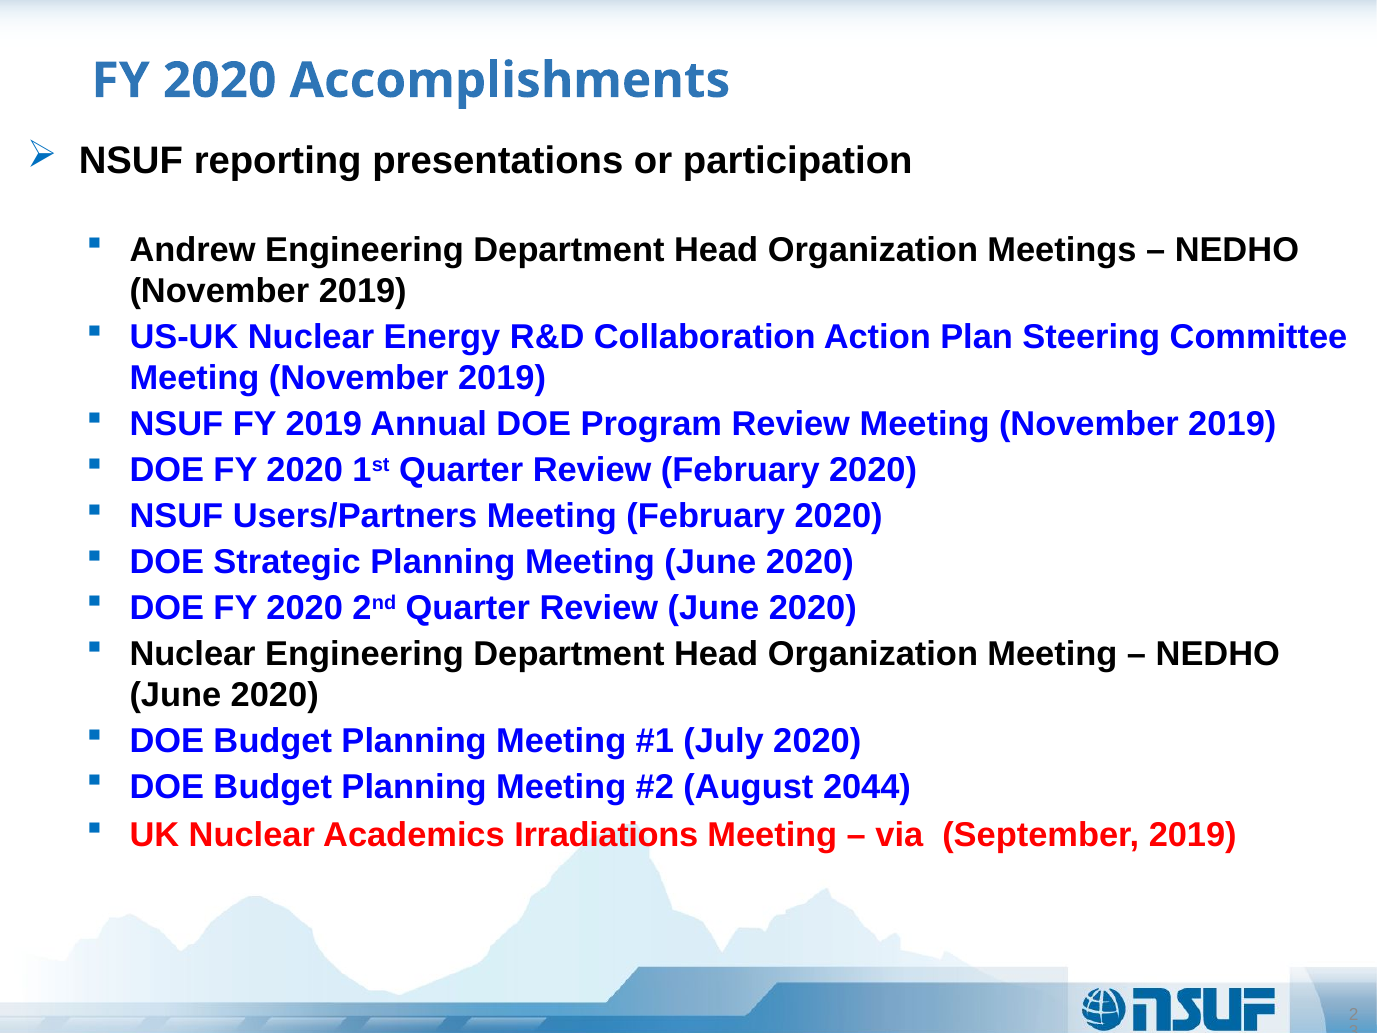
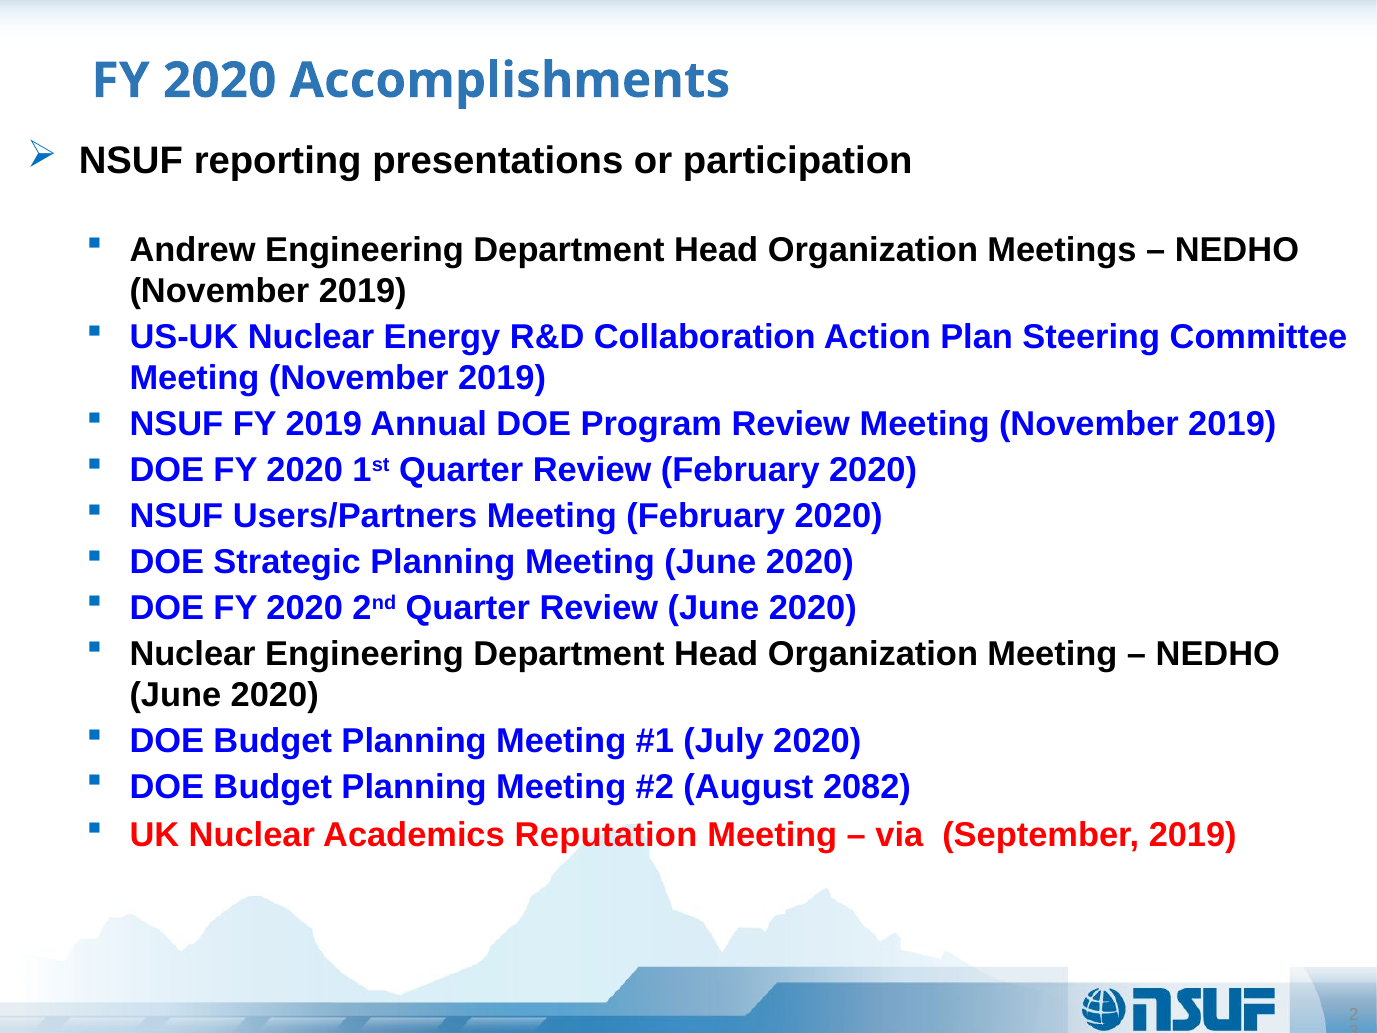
2044: 2044 -> 2082 (867, 787)
Irradiations: Irradiations -> Reputation (606, 835)
